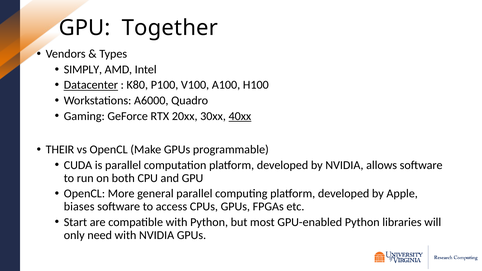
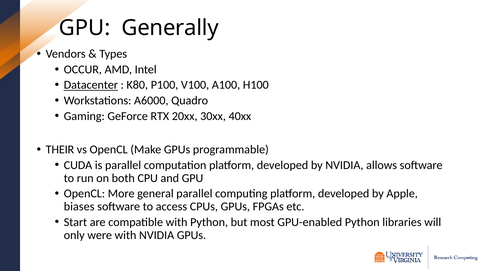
Together: Together -> Generally (170, 28)
SIMPLY: SIMPLY -> OCCUR (83, 70)
40xx underline: present -> none (240, 116)
need: need -> were (100, 235)
